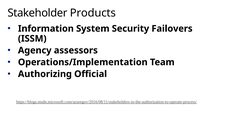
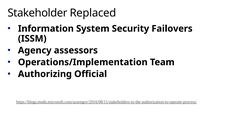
Products: Products -> Replaced (93, 13)
